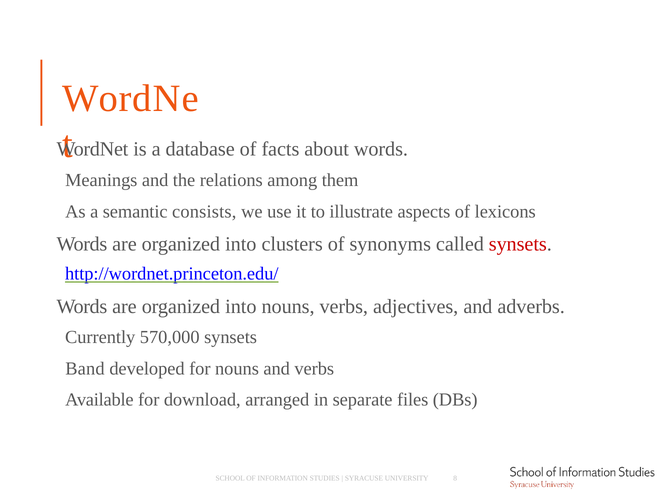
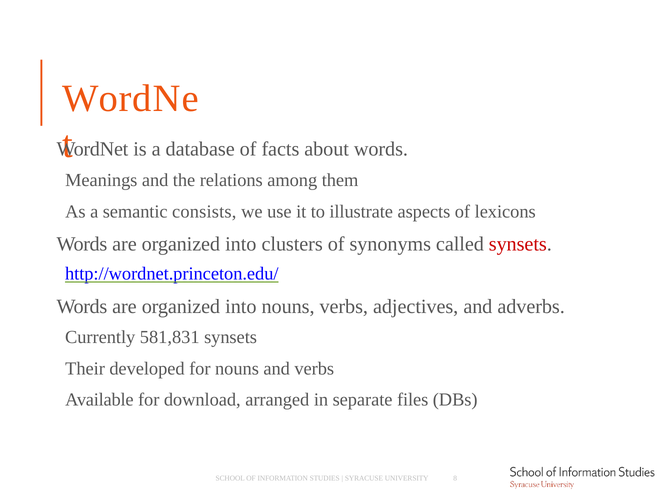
570,000: 570,000 -> 581,831 (170, 338)
Band: Band -> Their (85, 369)
